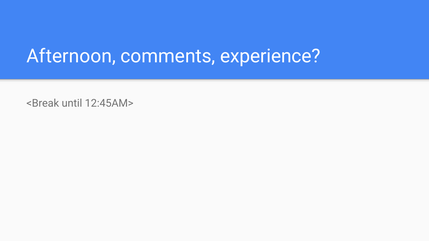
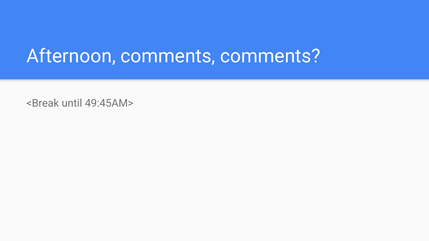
comments experience: experience -> comments (270, 56)
12:45AM>: 12:45AM> -> 49:45AM> (109, 103)
